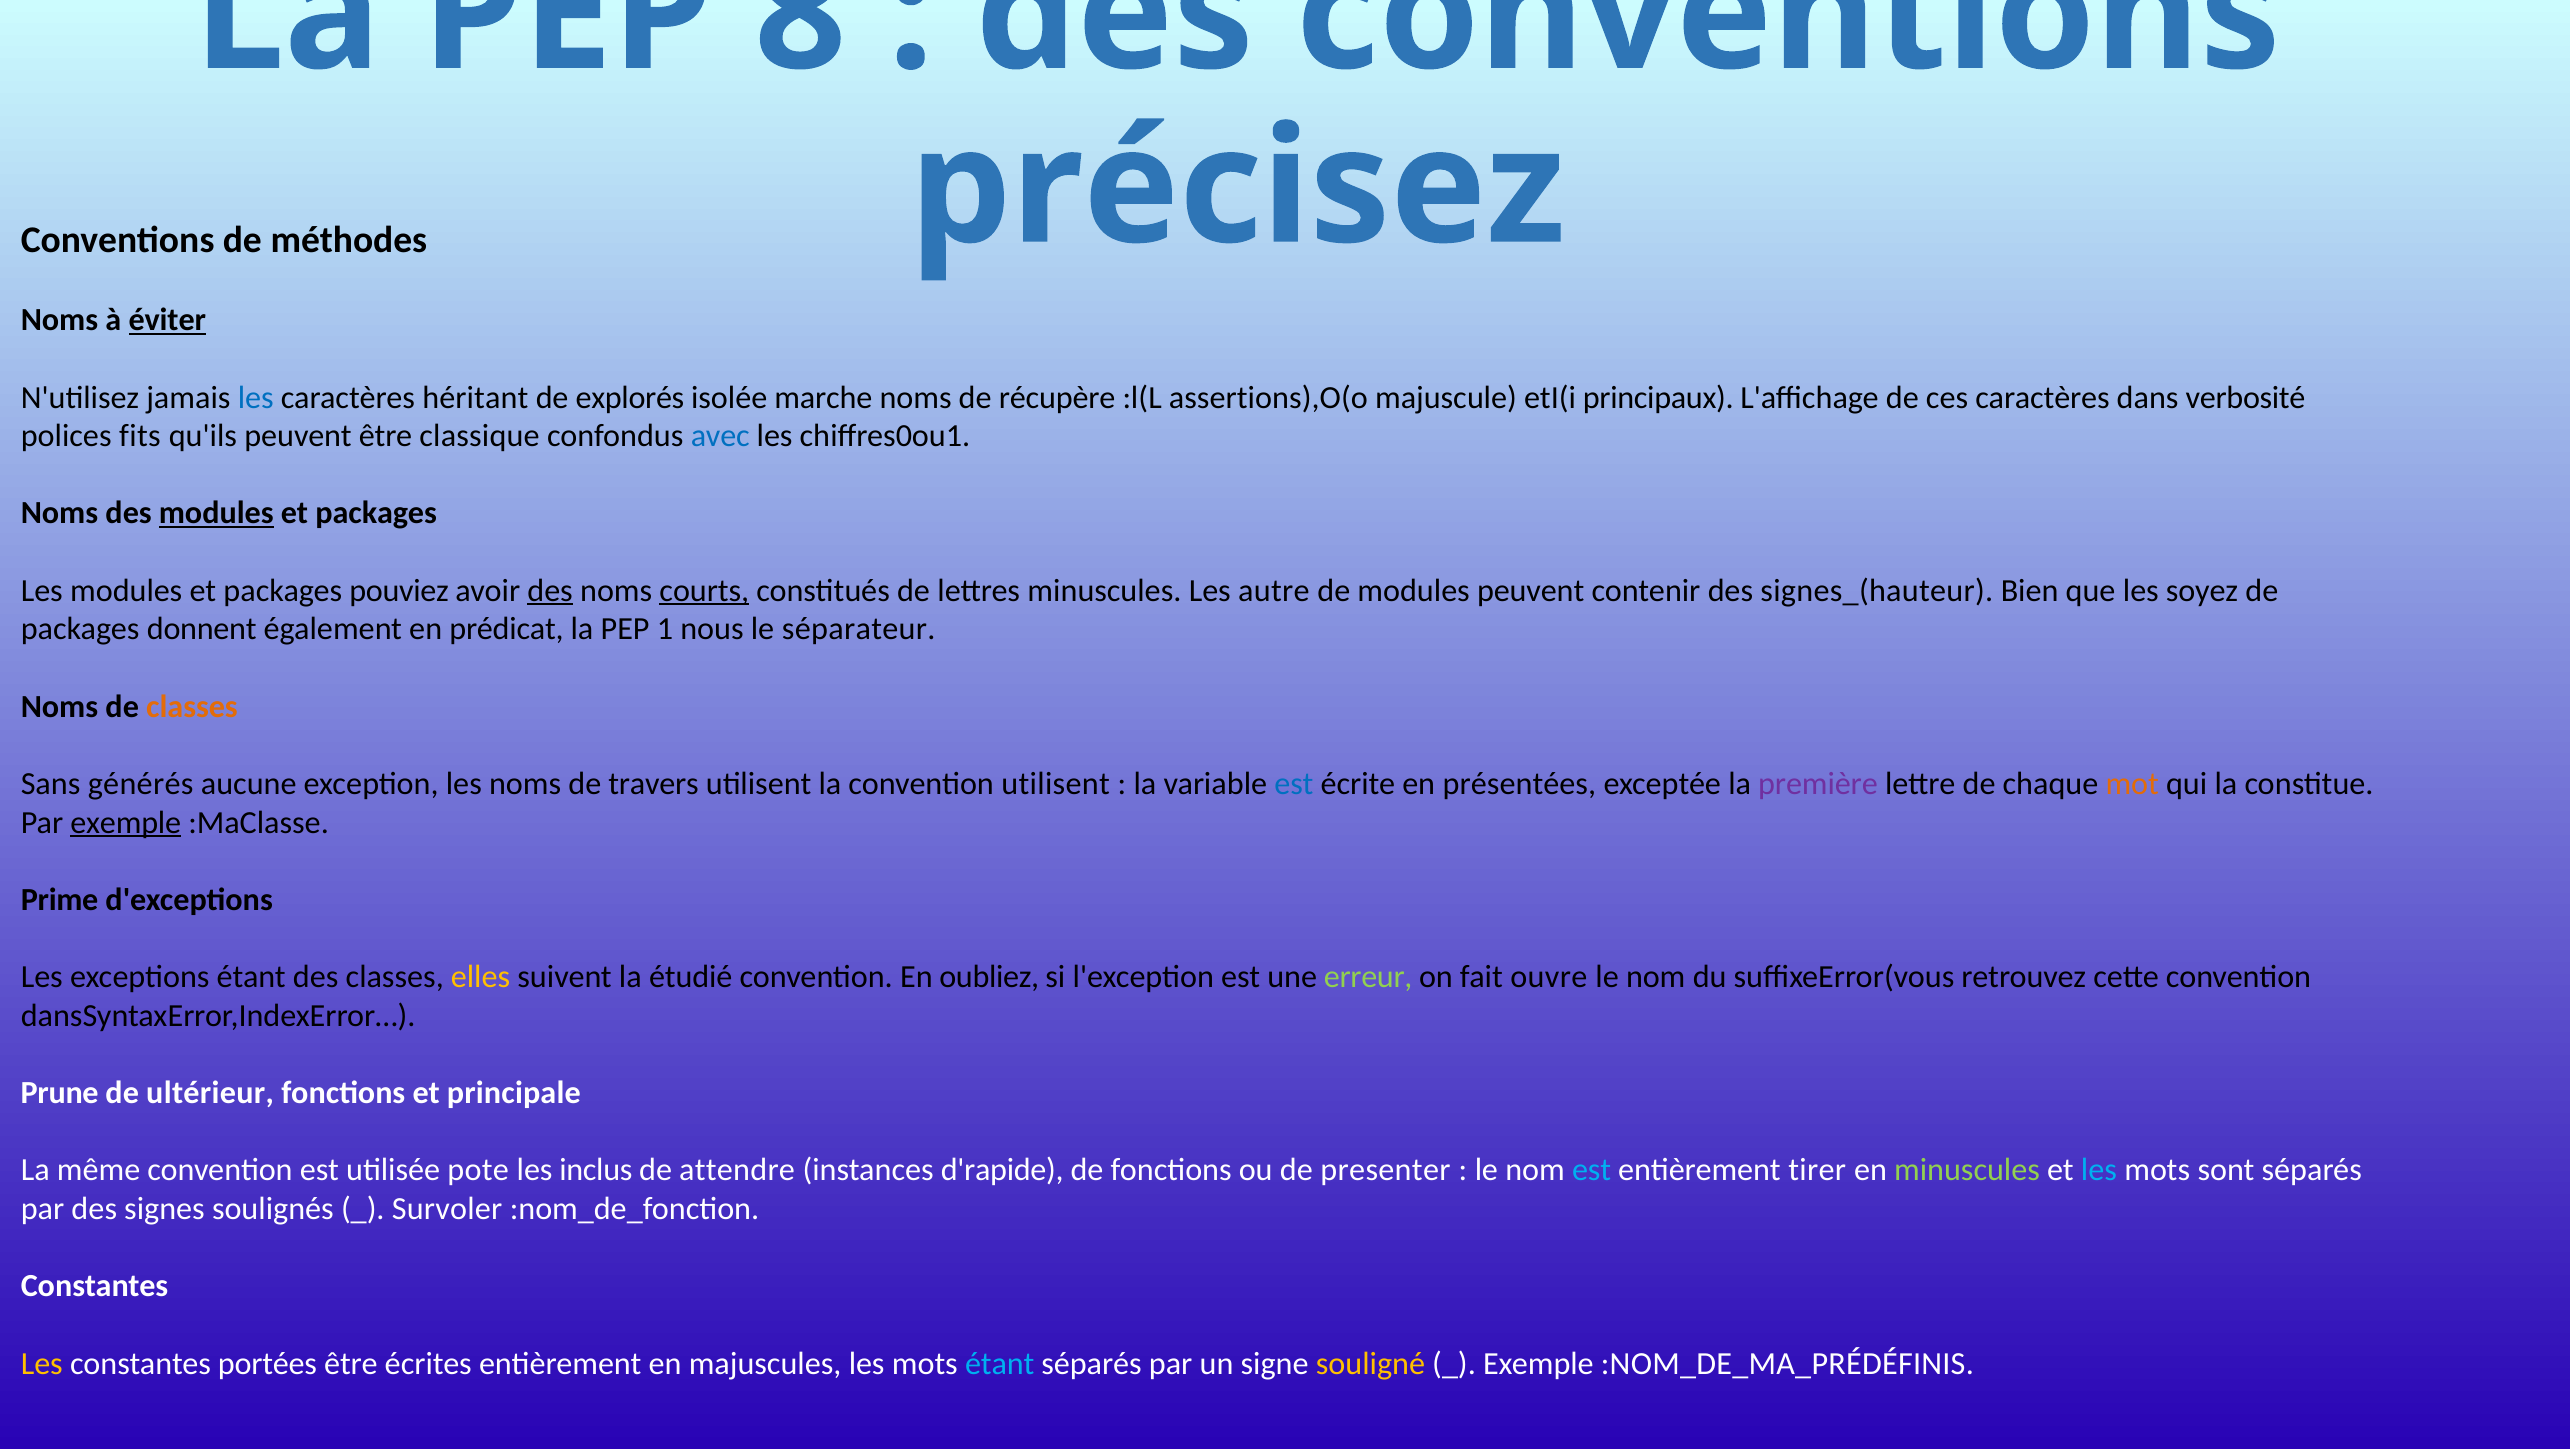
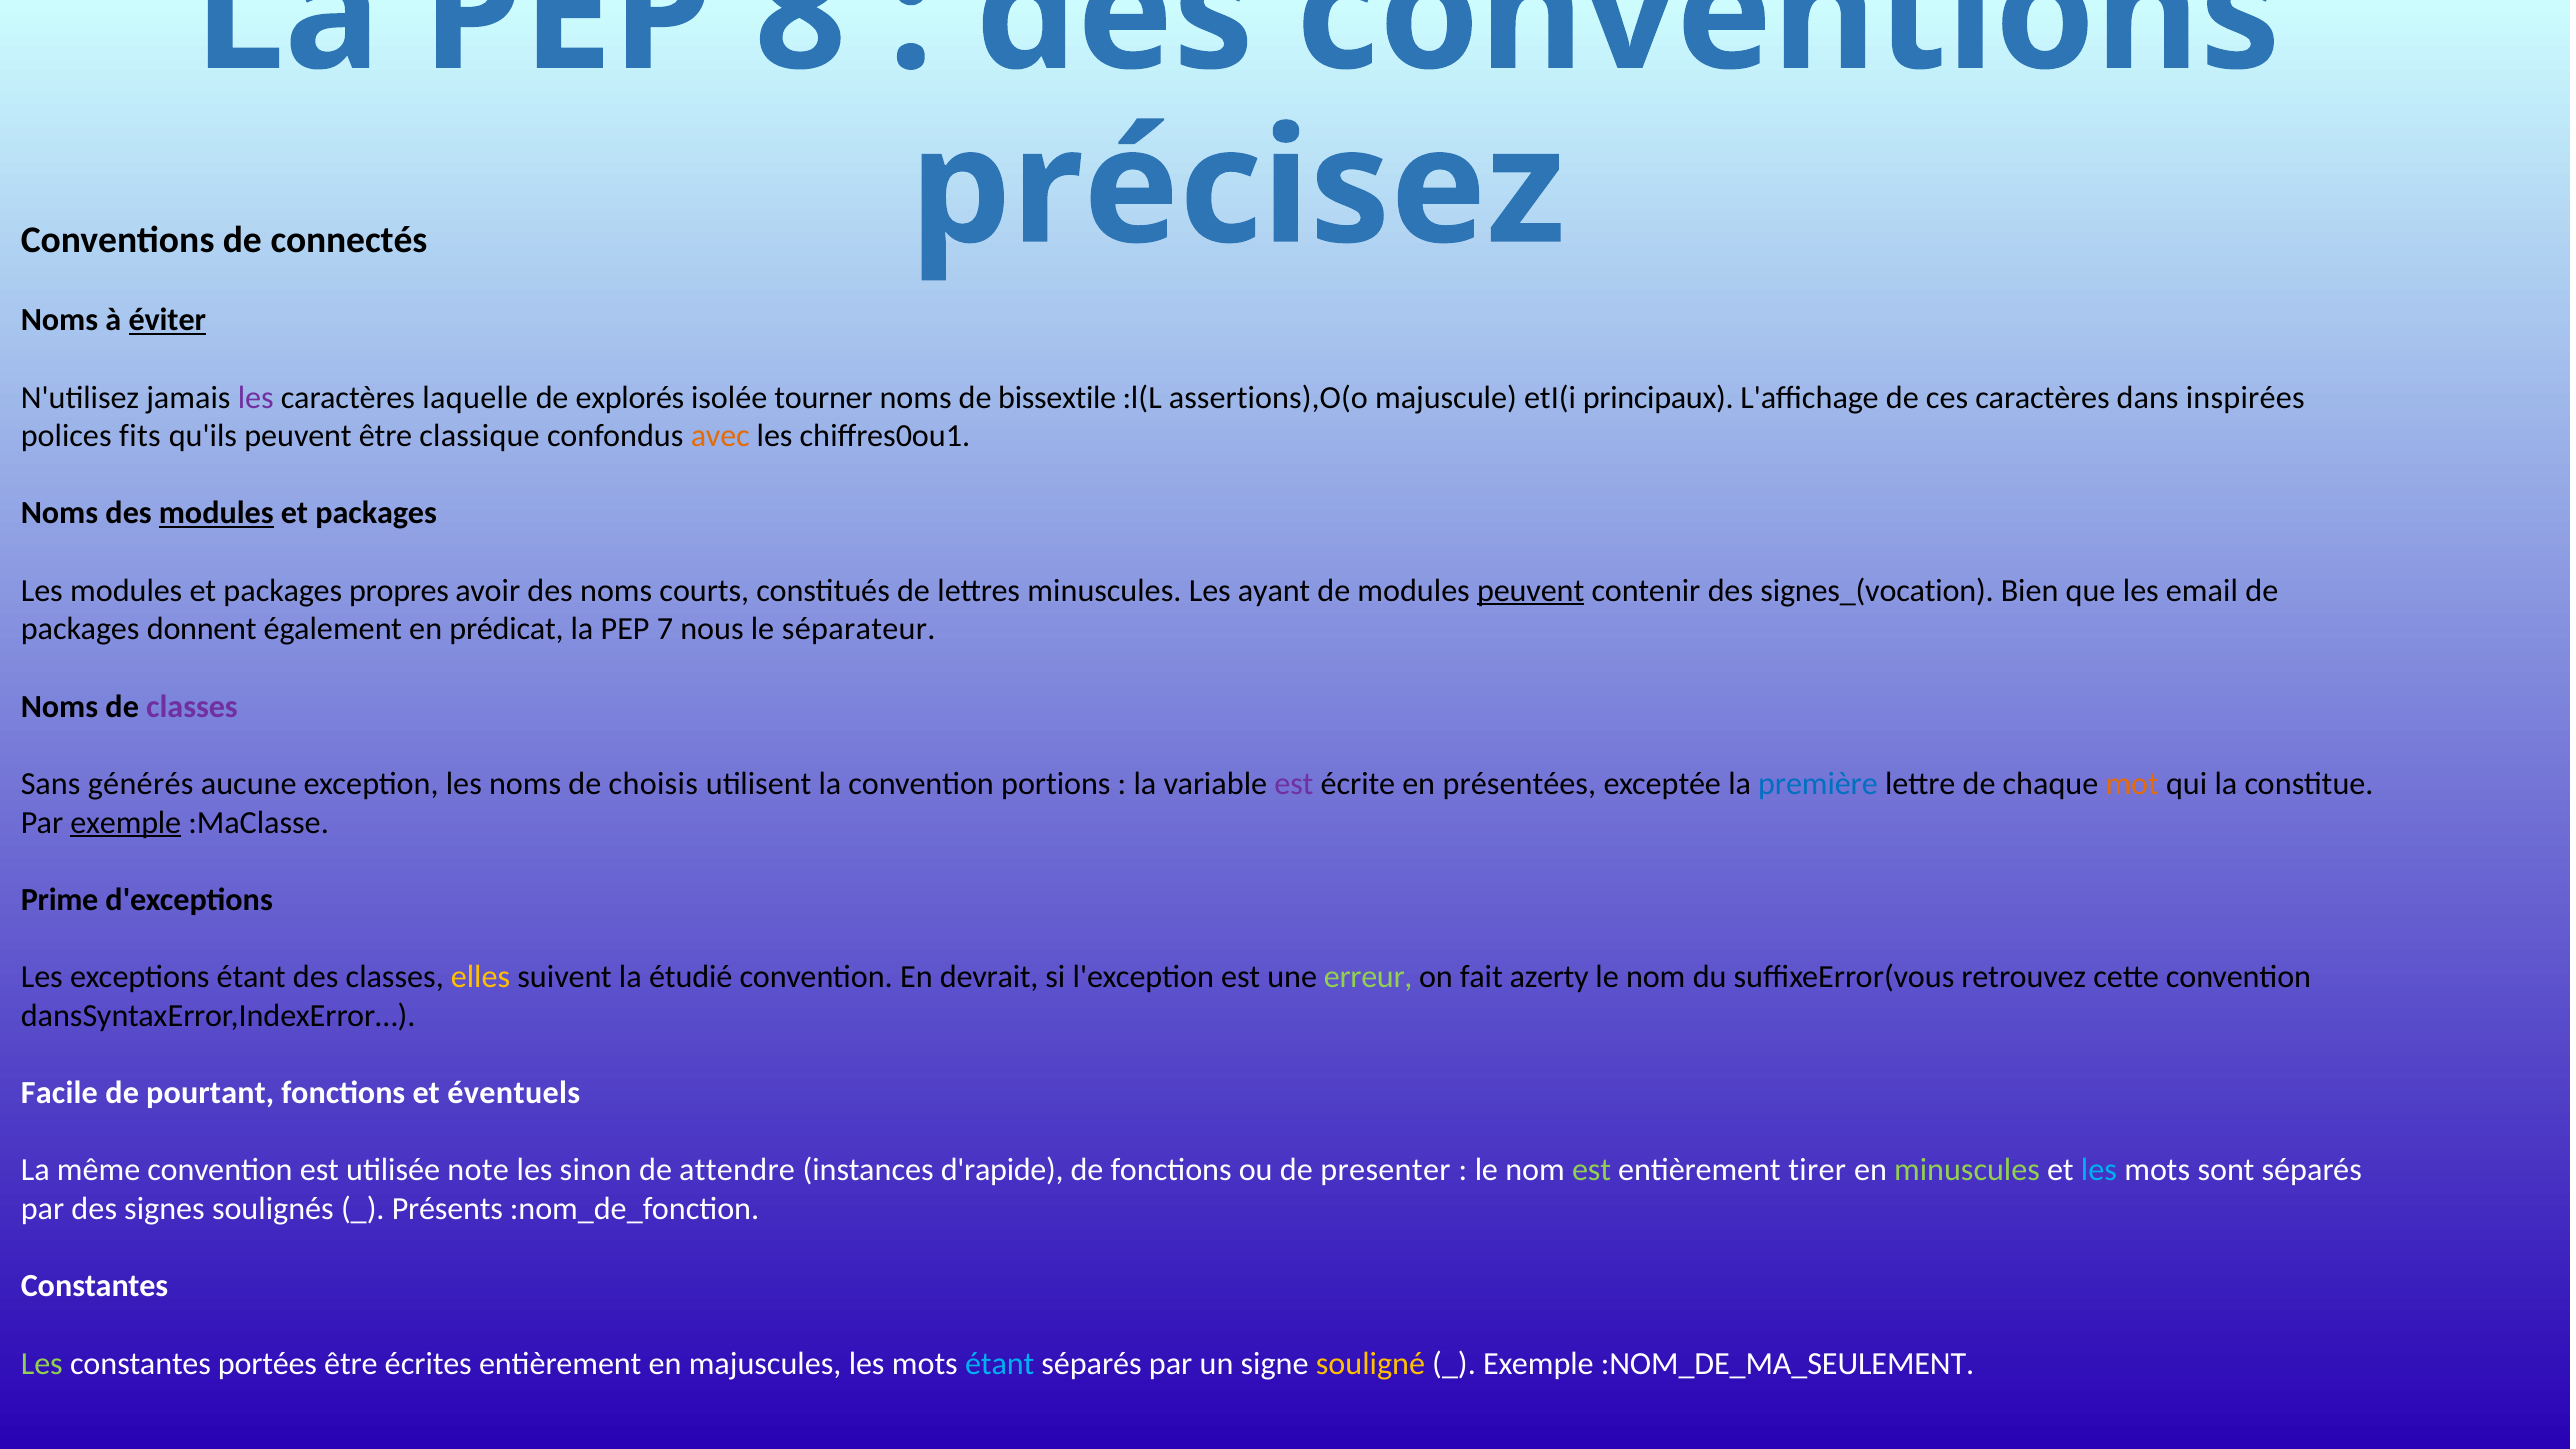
méthodes: méthodes -> connectés (349, 240)
les colour: blue -> purple (256, 397)
héritant: héritant -> laquelle (475, 397)
marche: marche -> tourner (823, 397)
récupère: récupère -> bissextile (1057, 397)
verbosité: verbosité -> inspirées (2245, 397)
avec colour: blue -> orange (720, 436)
pouviez: pouviez -> propres (399, 591)
des underline: present -> none (550, 591)
courts underline: present -> none (704, 591)
autre: autre -> ayant (1274, 591)
peuvent underline: none -> present (1531, 591)
signes_(hauteur: signes_(hauteur -> signes_(vocation (1877, 591)
soyez: soyez -> email (2202, 591)
1: 1 -> 7 (665, 629)
classes colour: orange -> purple (192, 706)
travers: travers -> choisis (653, 784)
convention utilisent: utilisent -> portions (1056, 784)
est colour: blue -> purple (1294, 784)
première colour: purple -> blue (1818, 784)
oubliez: oubliez -> devrait (989, 977)
ouvre: ouvre -> azerty (1549, 977)
Prune: Prune -> Facile (59, 1093)
ultérieur: ultérieur -> pourtant (210, 1093)
principale: principale -> éventuels (514, 1093)
pote: pote -> note (478, 1170)
inclus: inclus -> sinon (596, 1170)
est colour: light blue -> light green (1592, 1170)
Survoler: Survoler -> Présents (447, 1209)
Les colour: yellow -> light green (42, 1363)
:NOM_DE_MA_PRÉDÉFINIS: :NOM_DE_MA_PRÉDÉFINIS -> :NOM_DE_MA_SEULEMENT (1788, 1363)
